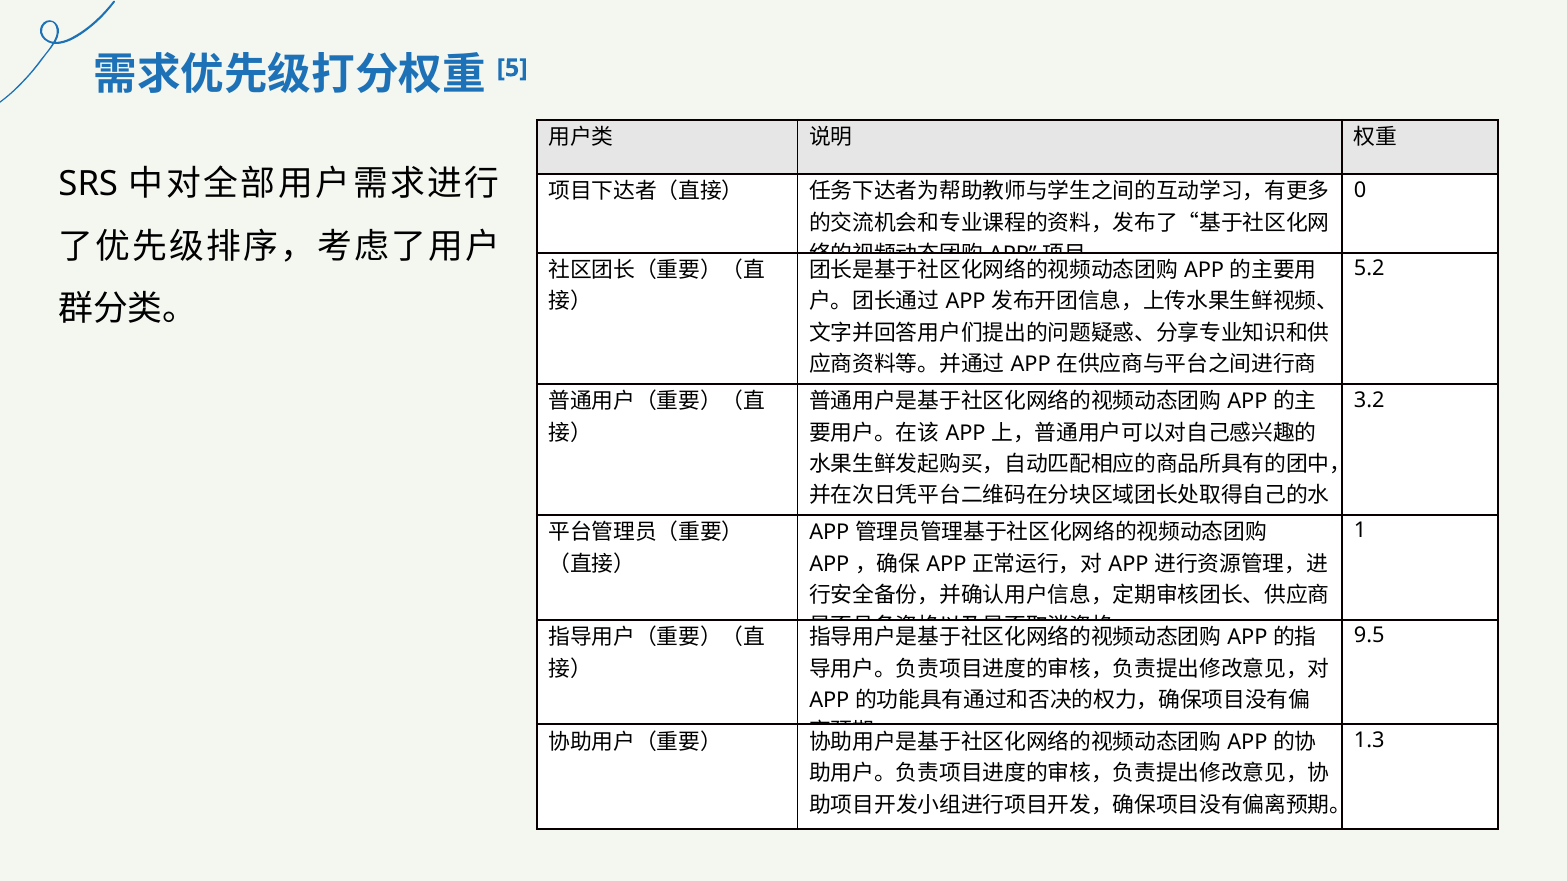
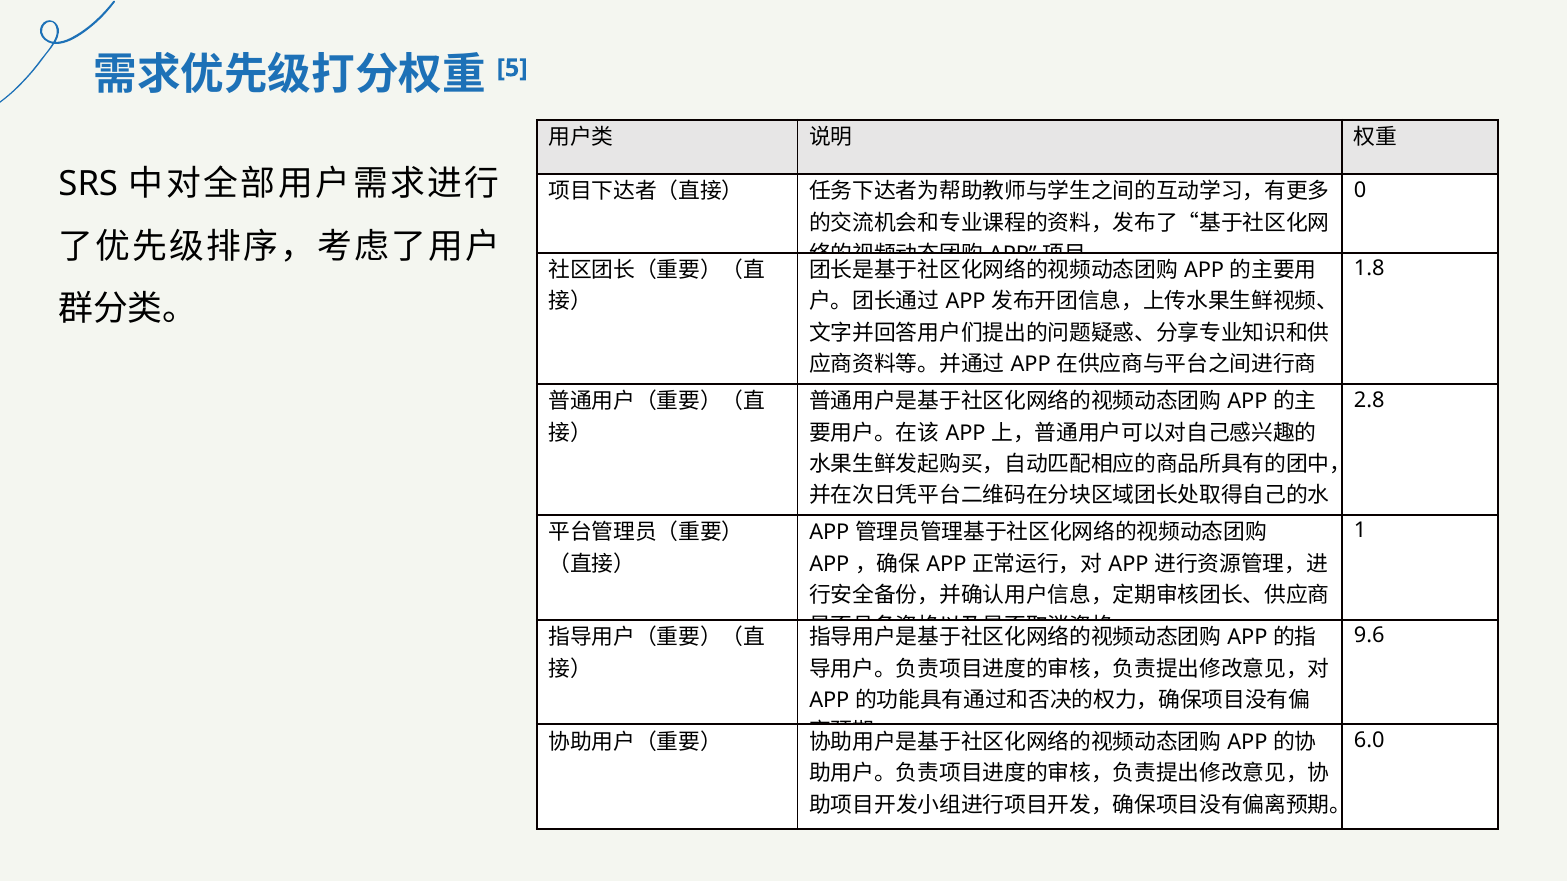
5.2: 5.2 -> 1.8 (1369, 269)
3.2: 3.2 -> 2.8 (1369, 400)
9.5: 9.5 -> 9.6 (1369, 636)
1.3: 1.3 -> 6.0 (1369, 741)
